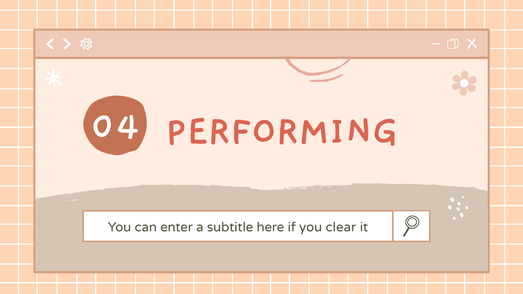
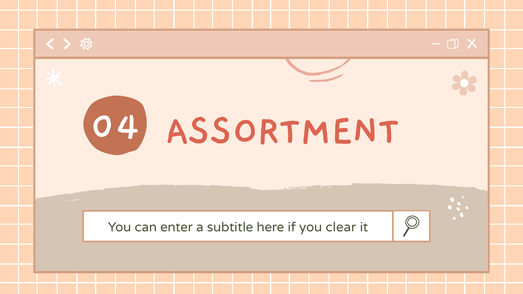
PERFORMING: PERFORMING -> ASSORTMENT (282, 129)
